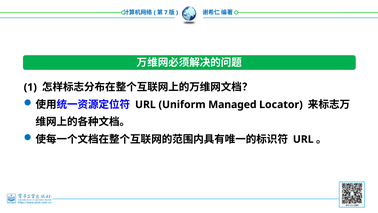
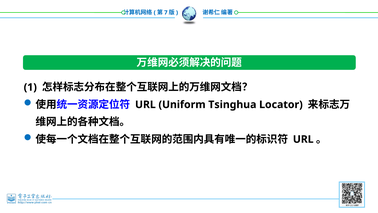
Managed: Managed -> Tsinghua (232, 104)
